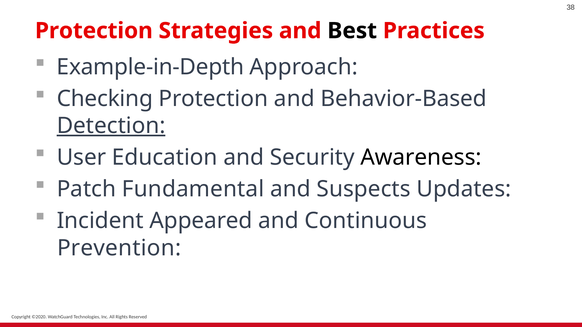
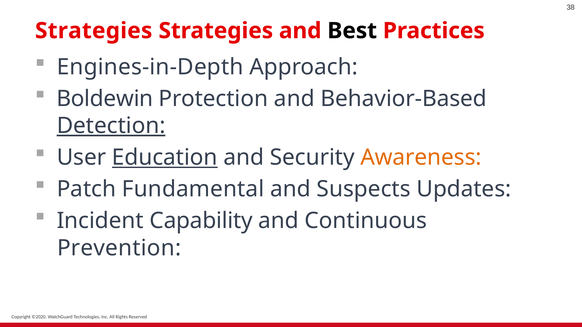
Protection: Protection -> Strategies (94, 31)
Example-in-Depth: Example-in-Depth -> Engines-in-Depth (150, 67)
Checking: Checking -> Boldewin (105, 99)
Education underline: none -> present (165, 158)
Awareness colour: black -> orange (421, 158)
Appeared: Appeared -> Capability (201, 221)
